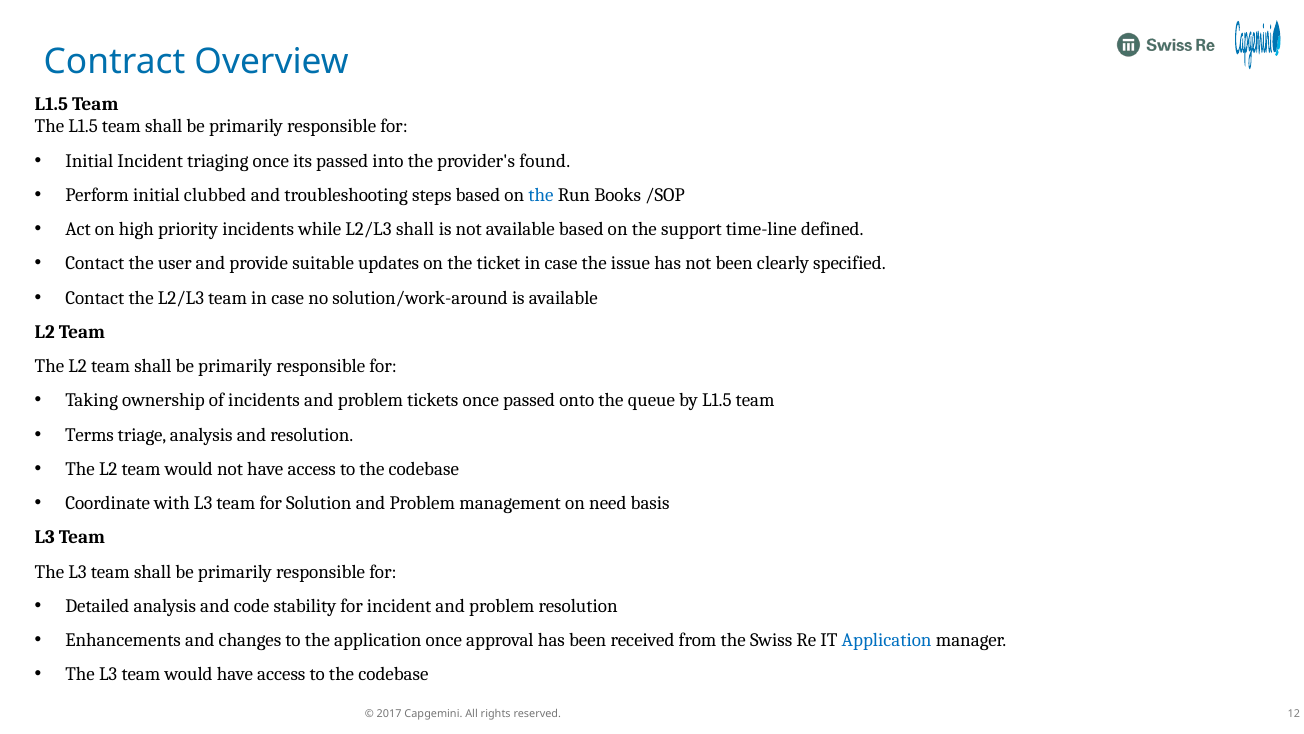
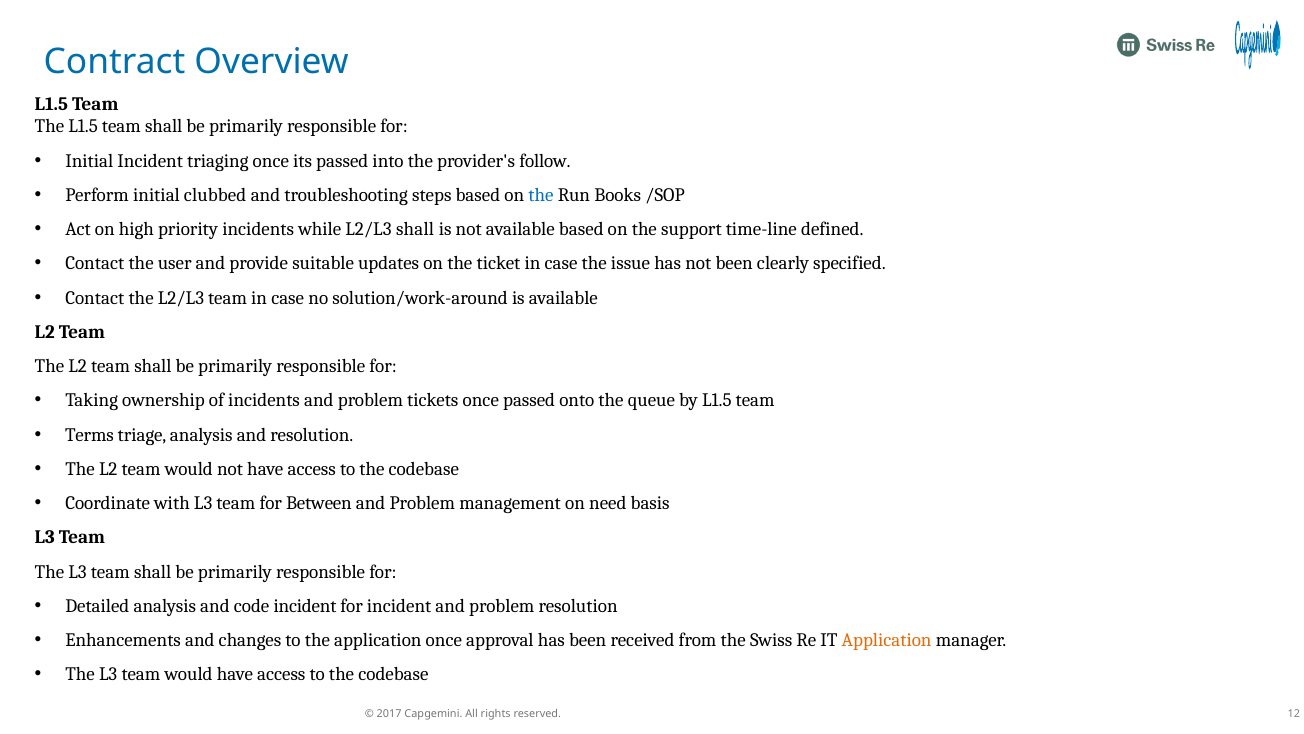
found: found -> follow (545, 161)
Solution: Solution -> Between (319, 503)
code stability: stability -> incident (305, 606)
Application colour: blue -> orange (887, 640)
